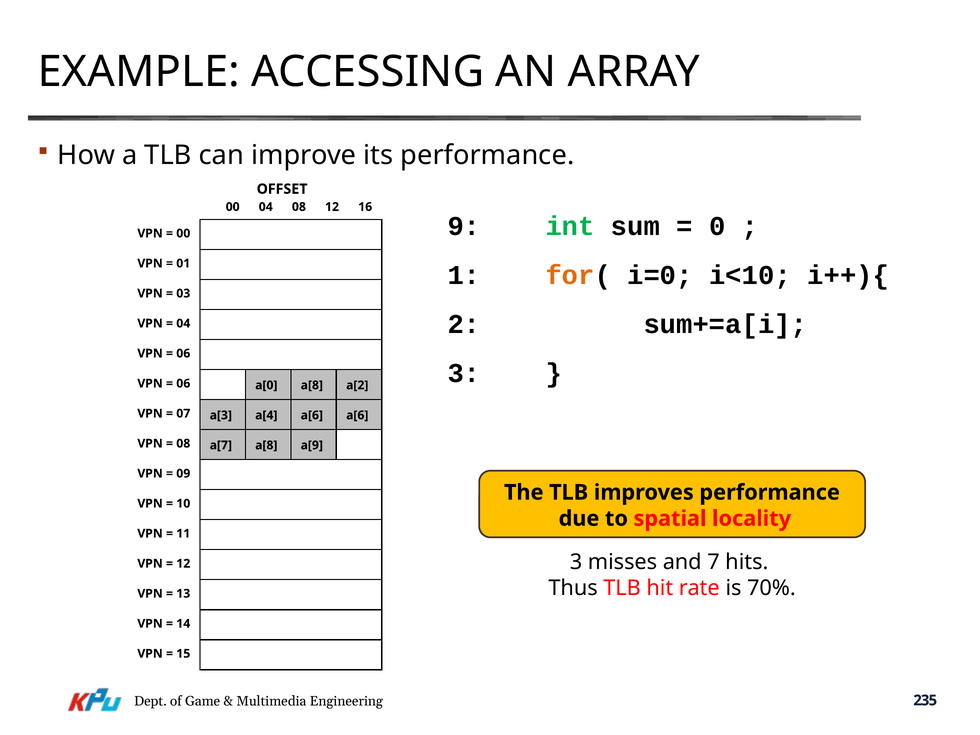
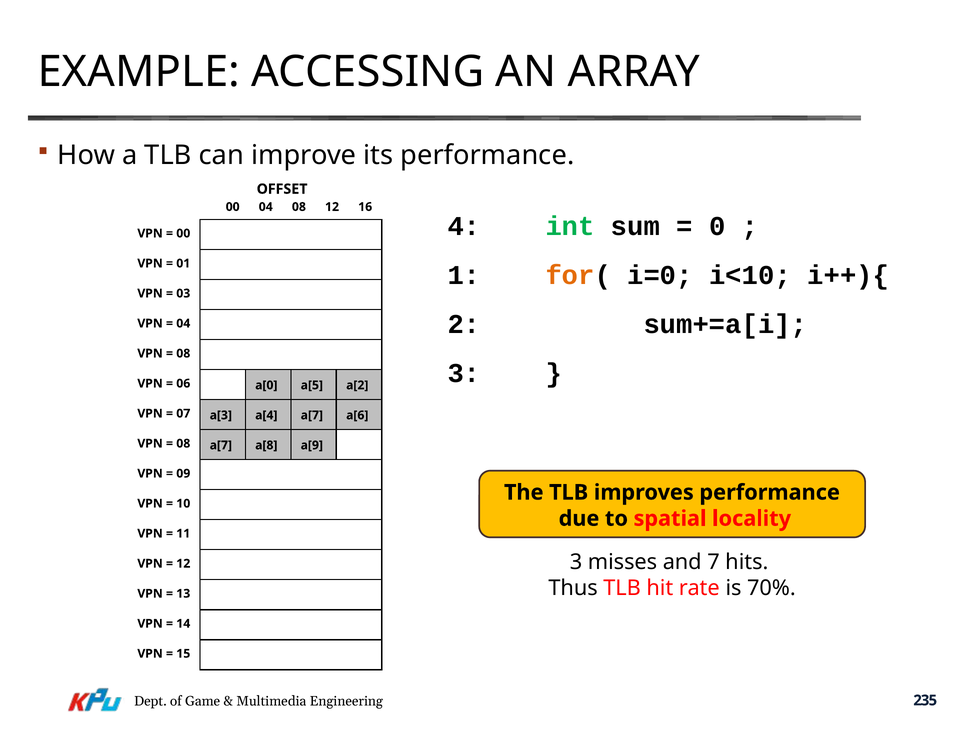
9: 9 -> 4 (464, 226)
06: 06 -> 08 (183, 353)
a[0 a[8: a[8 -> a[5 (312, 385)
a[4 a[6: a[6 -> a[7 (312, 415)
